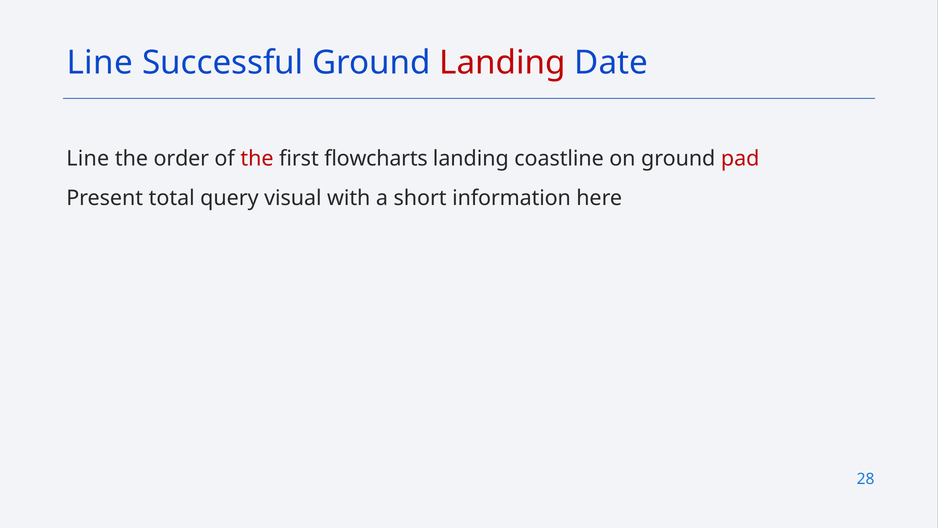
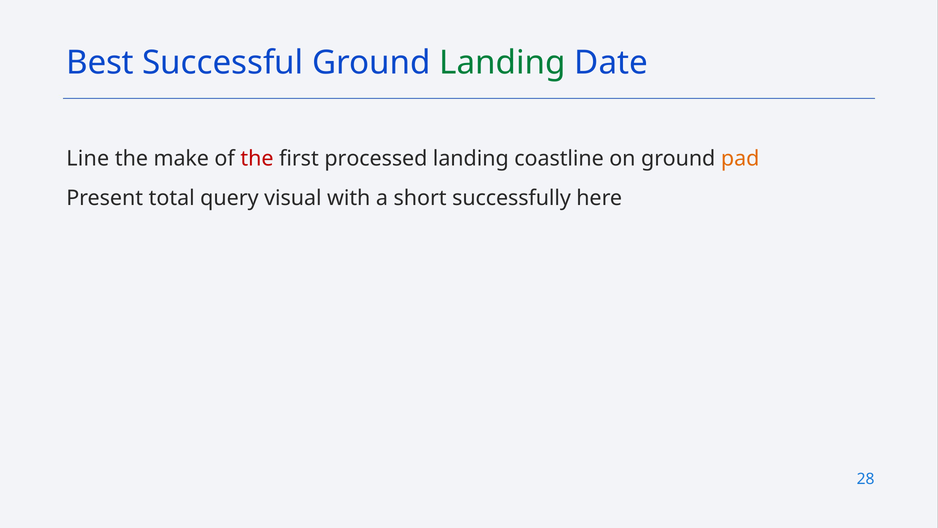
Line: Line -> Best (100, 63)
Landing colour: red -> green (503, 63)
order: order -> make (181, 158)
flowcharts: flowcharts -> processed (376, 158)
pad colour: red -> orange (740, 158)
information: information -> successfully (512, 198)
